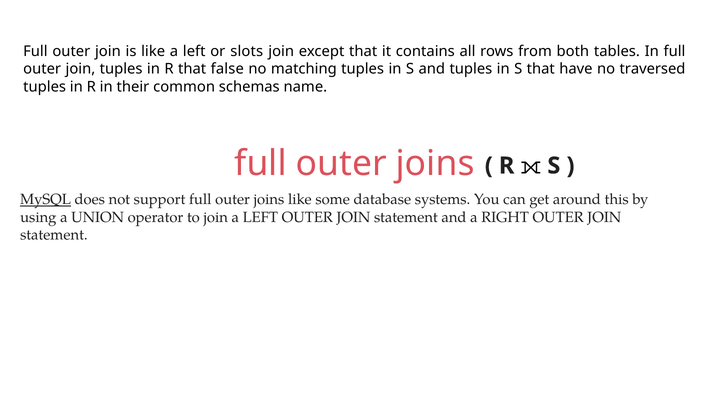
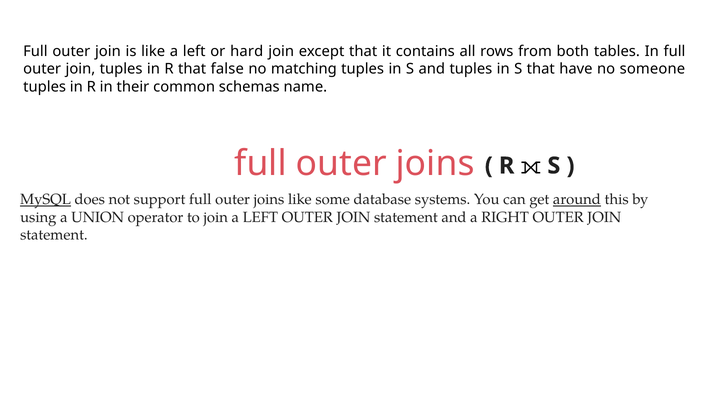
slots: slots -> hard (247, 51)
traversed: traversed -> someone (652, 69)
around underline: none -> present (577, 199)
